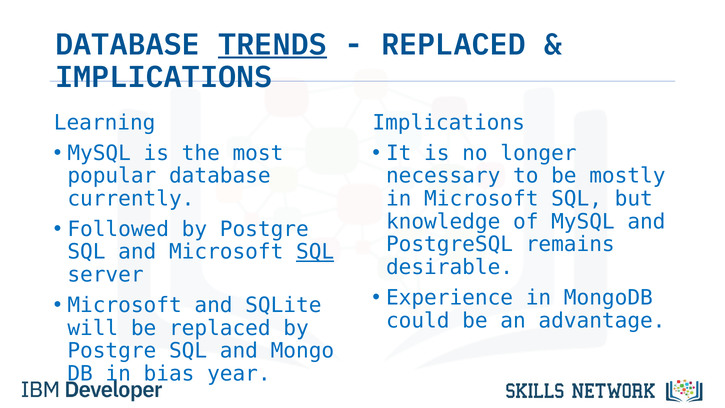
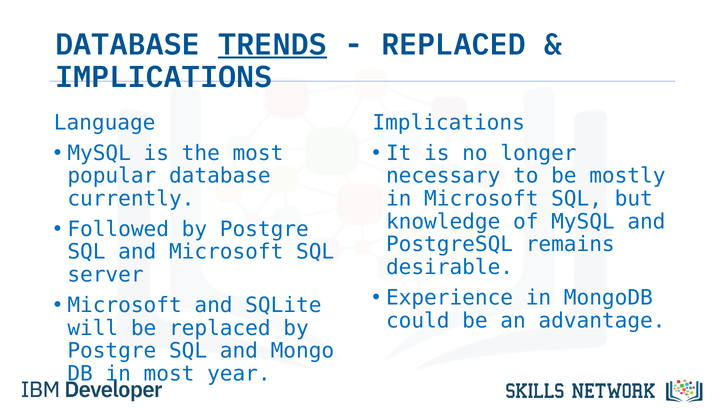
Learning: Learning -> Language (105, 123)
SQL underline: present -> none (315, 252)
in bias: bias -> most (169, 374)
